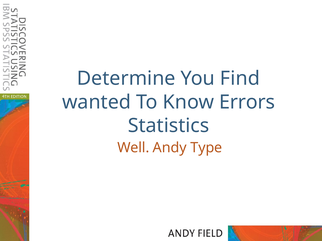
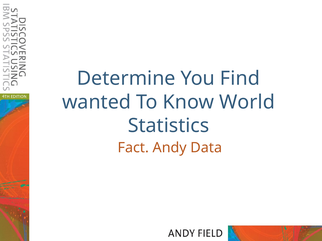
Errors: Errors -> World (247, 102)
Well: Well -> Fact (133, 148)
Type: Type -> Data (206, 148)
